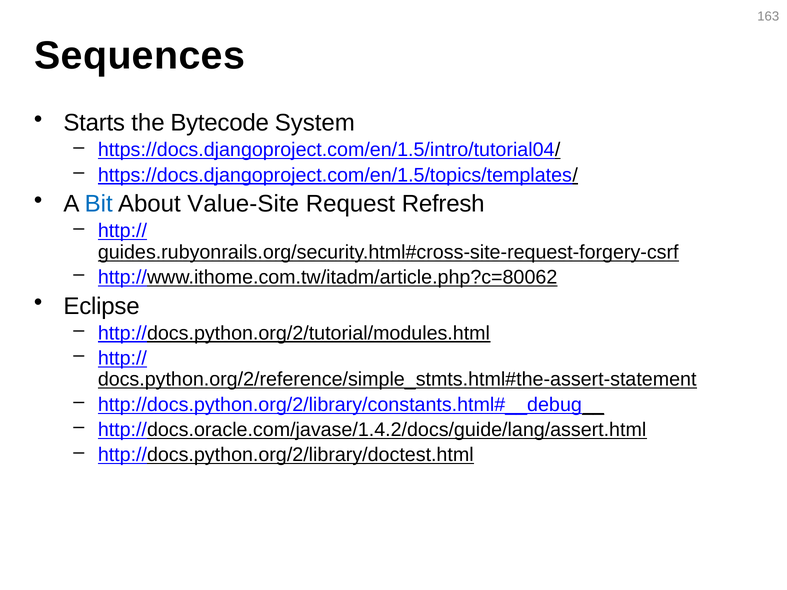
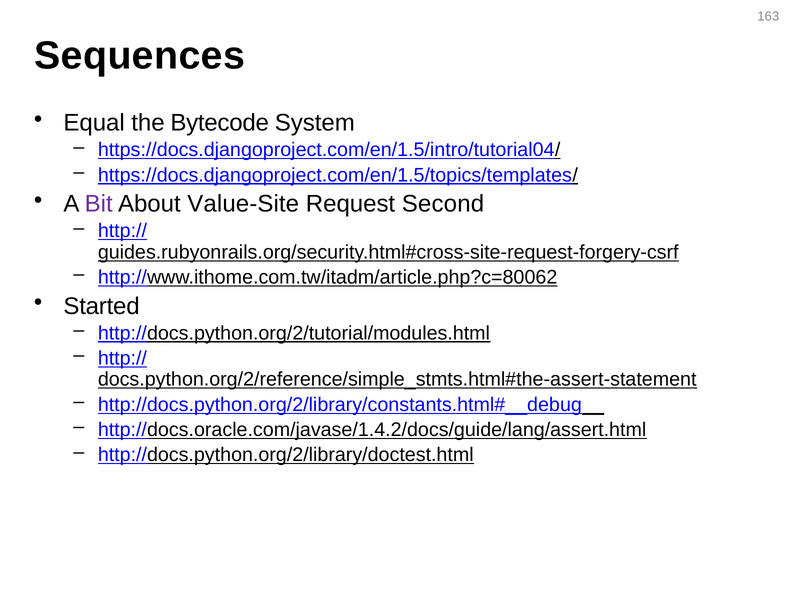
Starts: Starts -> Equal (94, 123)
Bit colour: blue -> purple (99, 204)
Refresh: Refresh -> Second (443, 204)
Eclipse: Eclipse -> Started (102, 306)
